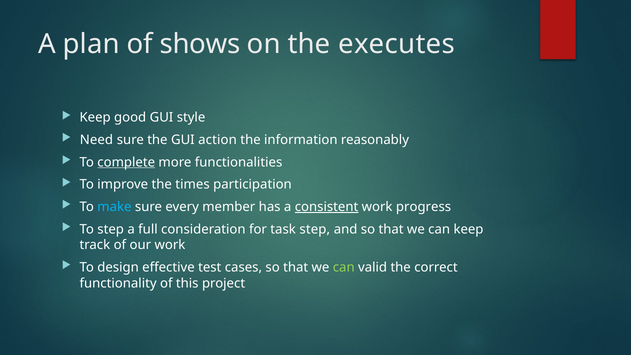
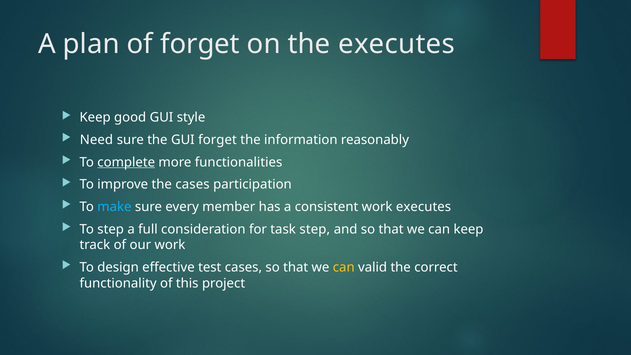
of shows: shows -> forget (200, 44)
GUI action: action -> forget (217, 140)
the times: times -> cases (193, 185)
consistent underline: present -> none (327, 207)
work progress: progress -> executes (424, 207)
can colour: light green -> yellow (344, 267)
